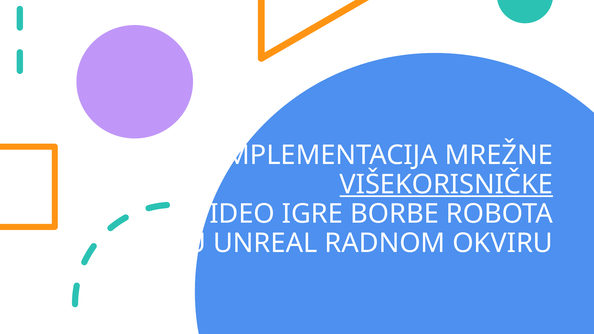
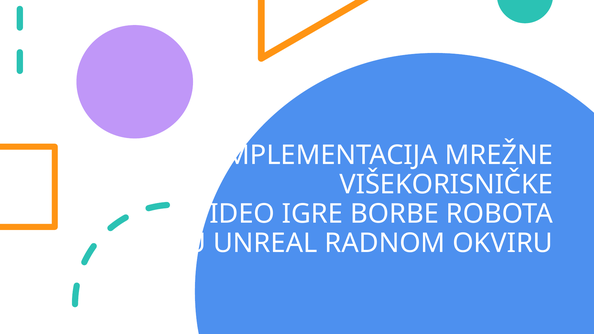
VIŠEKORISNIČKE underline: present -> none (446, 185)
